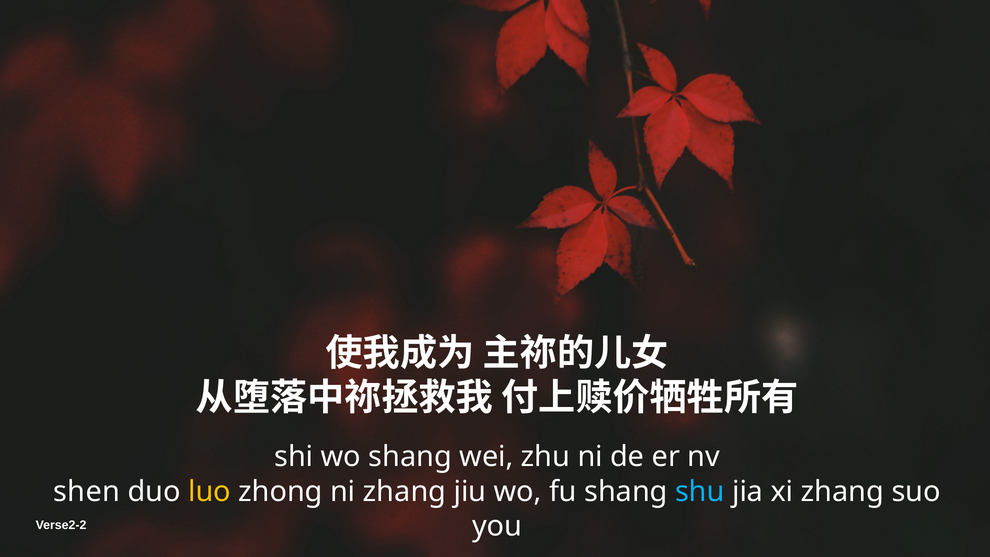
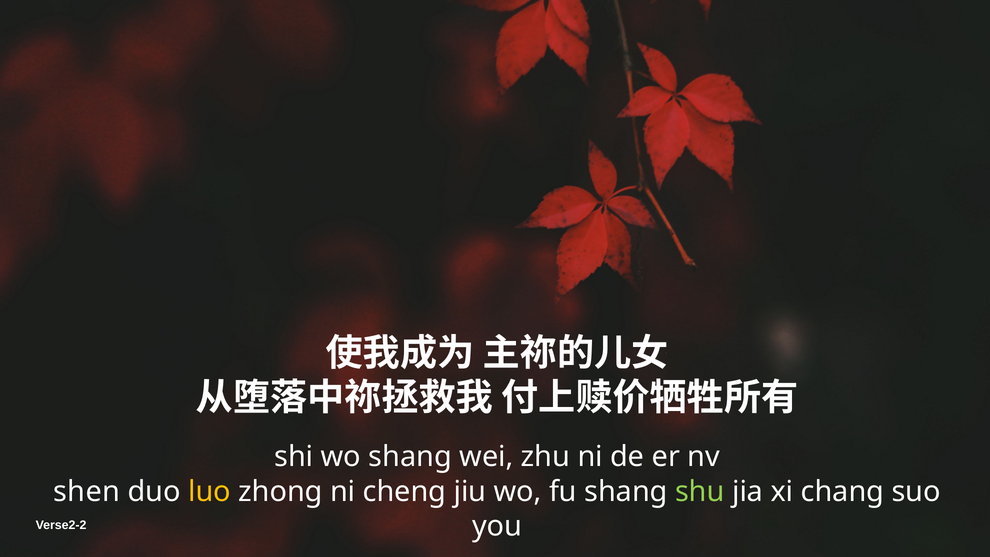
ni zhang: zhang -> cheng (405, 491)
shu colour: light blue -> light green (700, 491)
xi zhang: zhang -> chang (842, 491)
